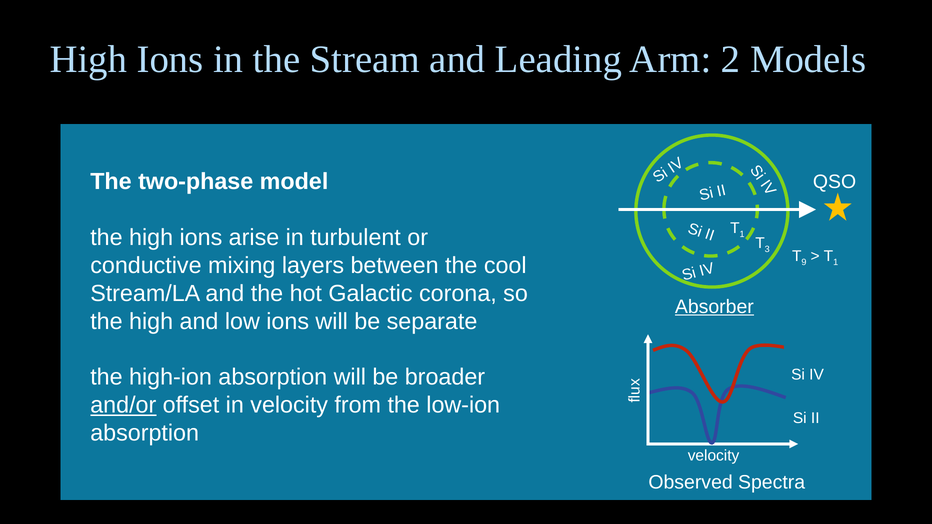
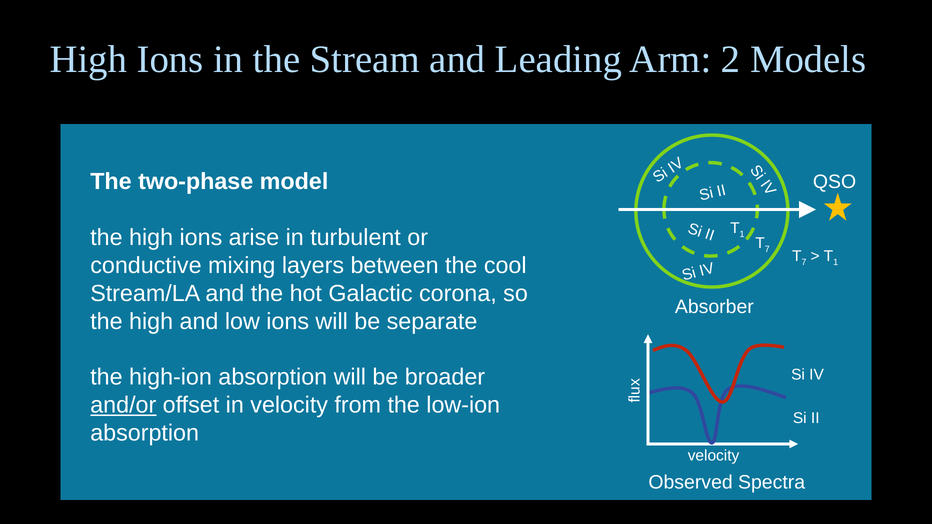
3: 3 -> 7 (767, 249)
9: 9 -> 7 (804, 262)
Absorber underline: present -> none (714, 307)
